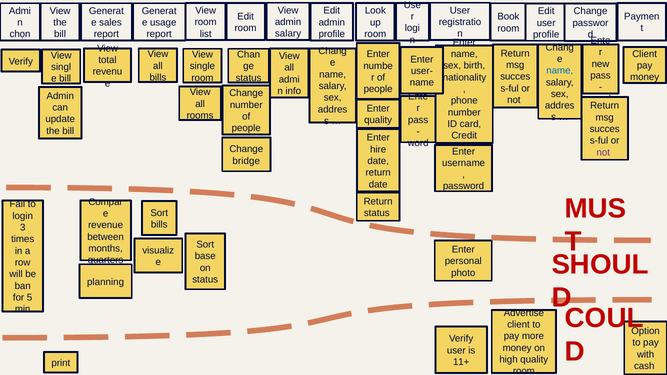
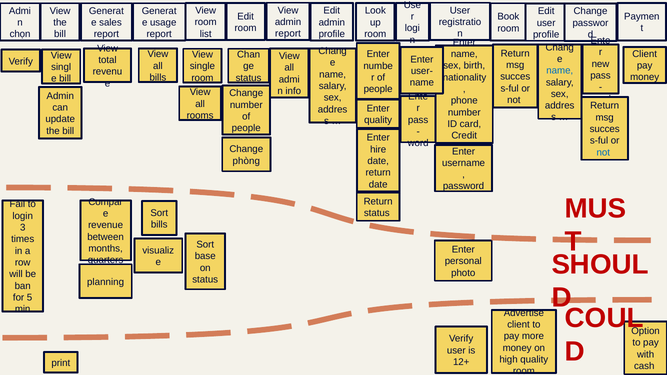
salary: salary -> report (288, 34)
not colour: purple -> blue (603, 152)
bridge: bridge -> phòng (246, 161)
11+: 11+ -> 12+ (461, 362)
